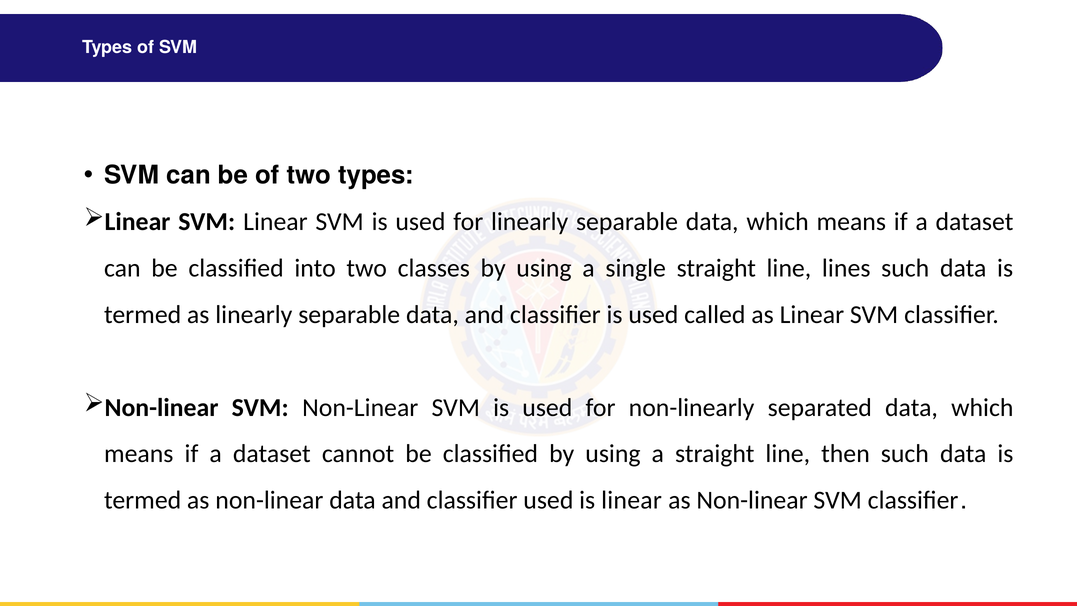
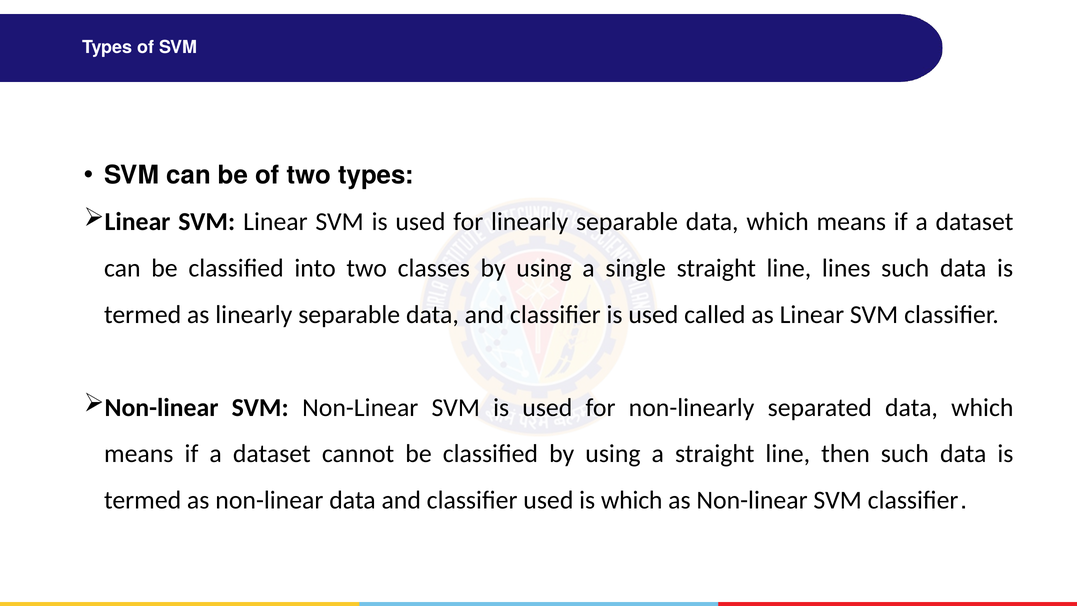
is linear: linear -> which (632, 500)
